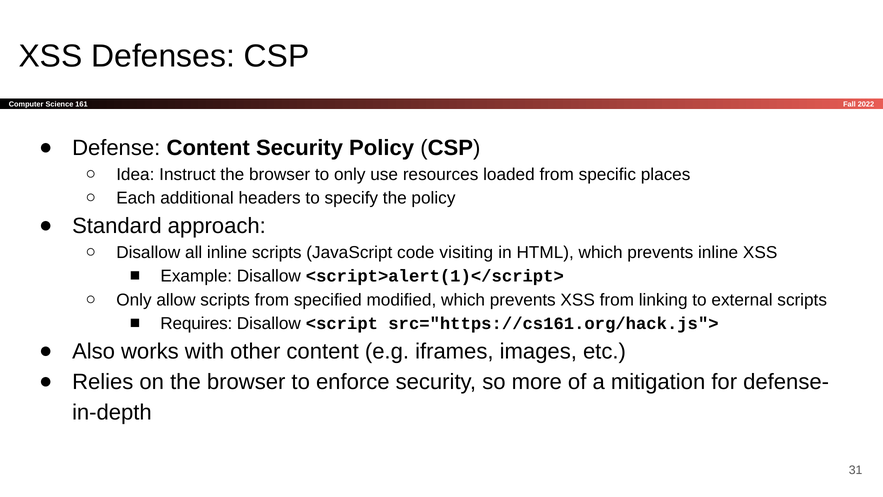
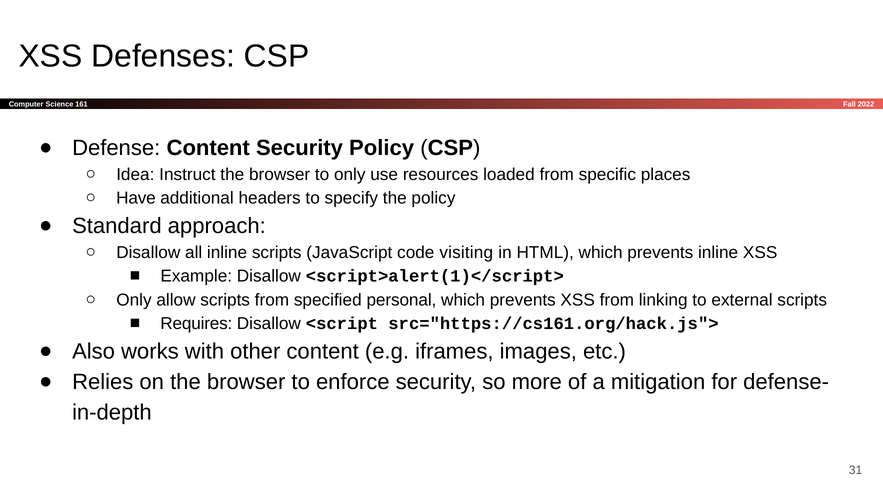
Each: Each -> Have (136, 198)
modified: modified -> personal (401, 300)
